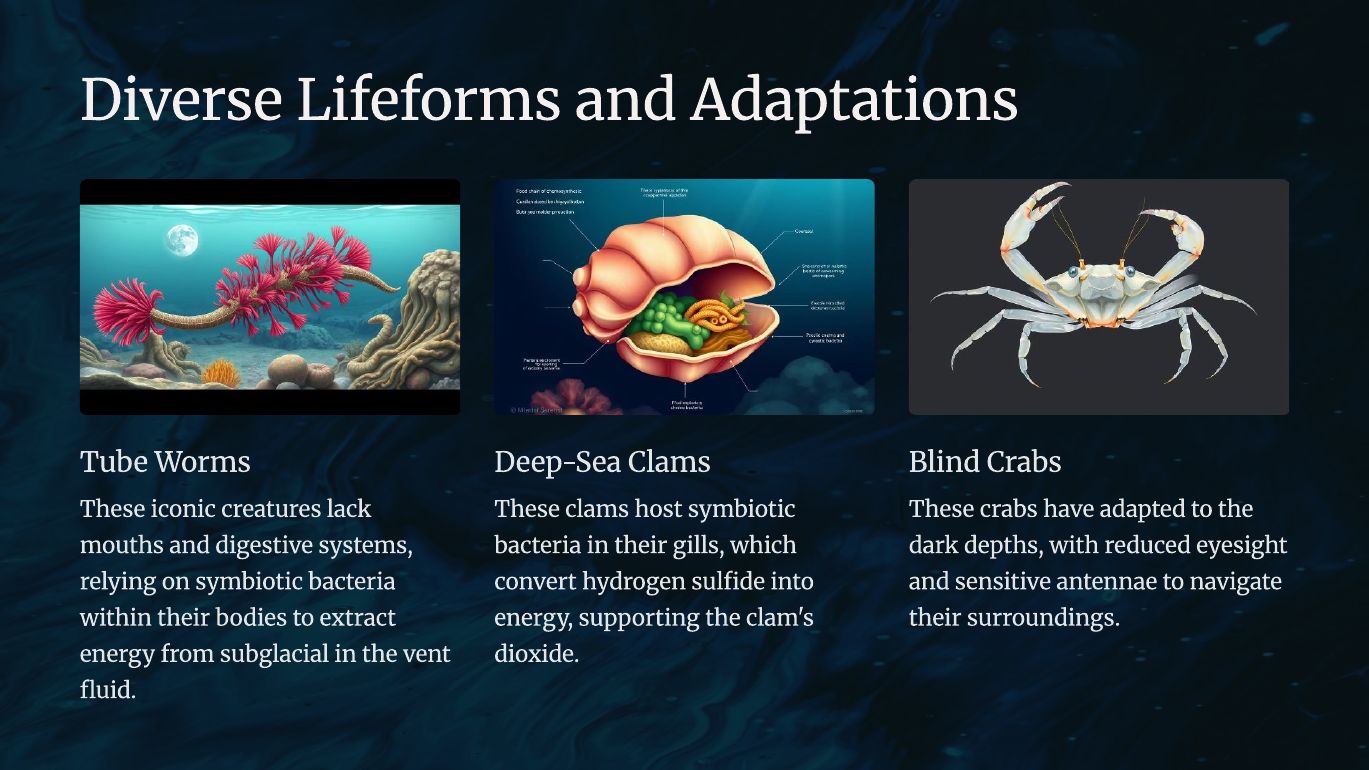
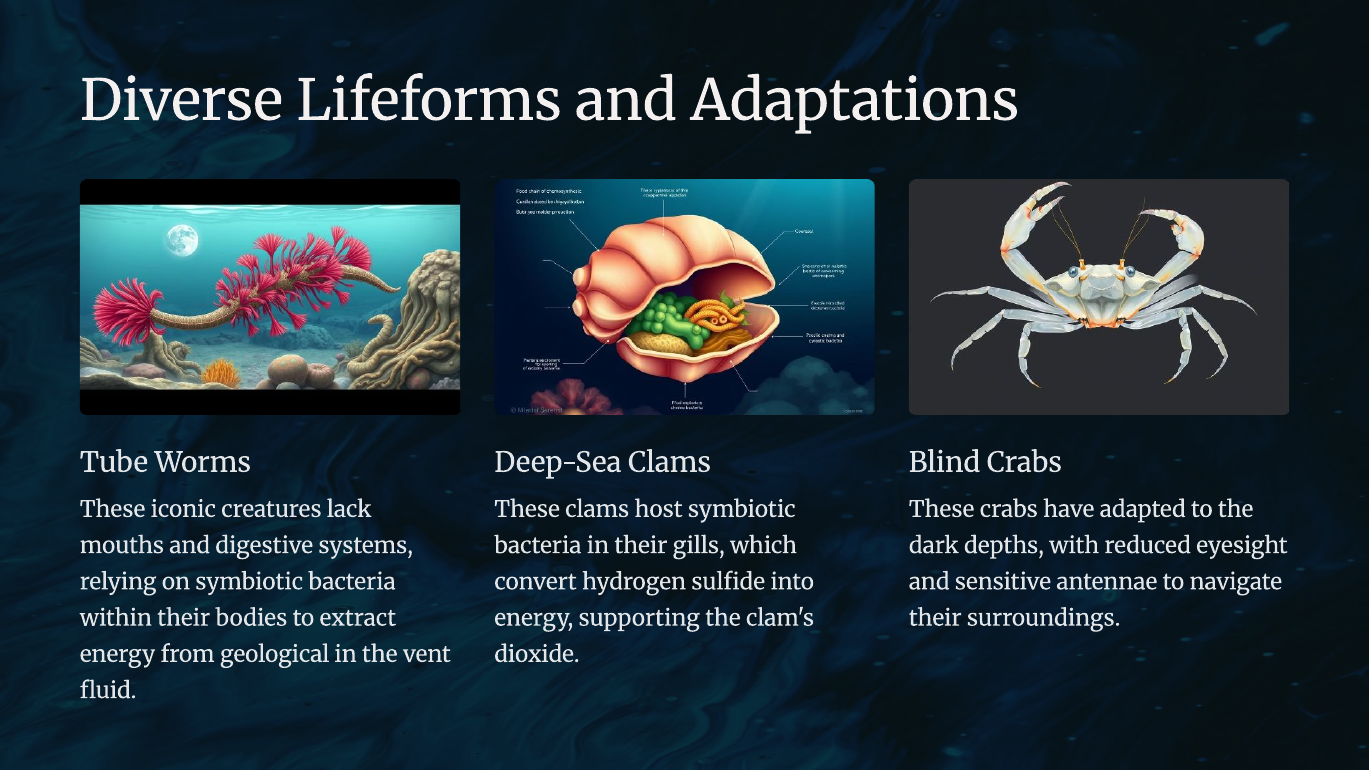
subglacial: subglacial -> geological (275, 654)
